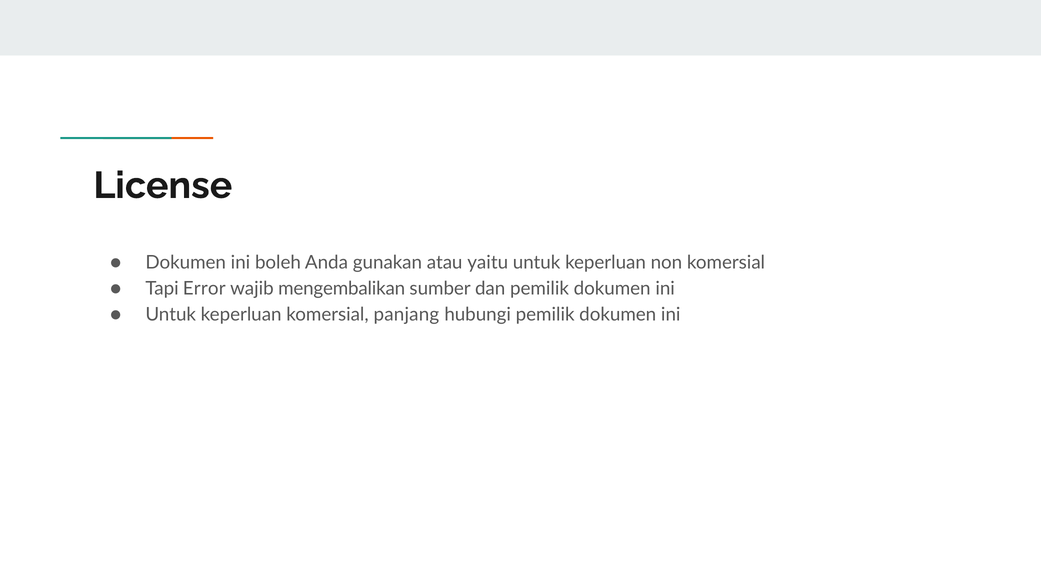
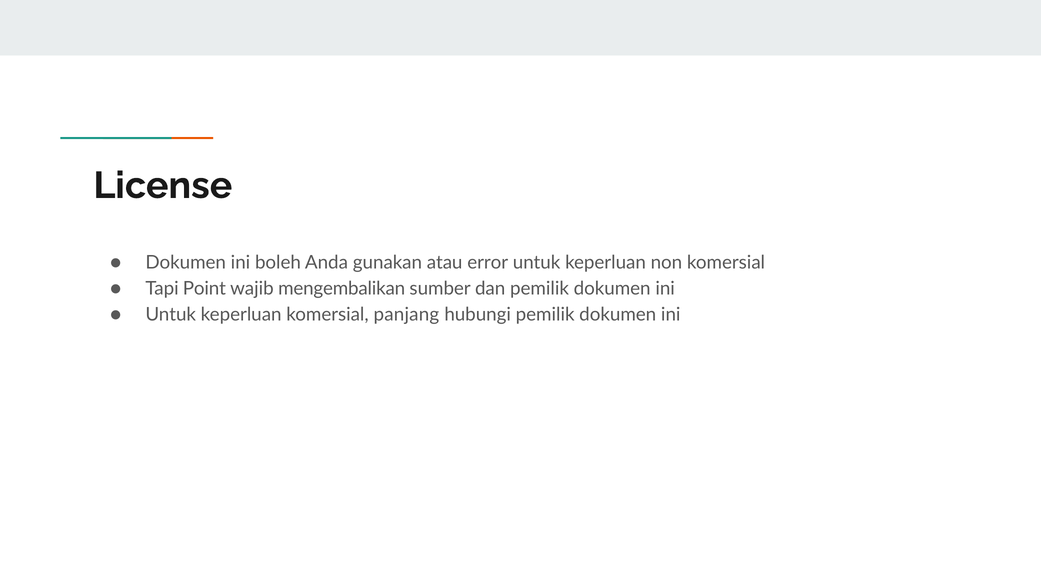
yaitu: yaitu -> error (488, 263)
Error: Error -> Point (204, 289)
